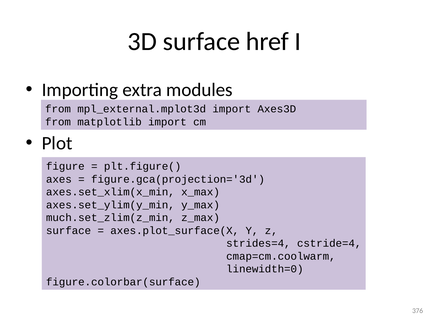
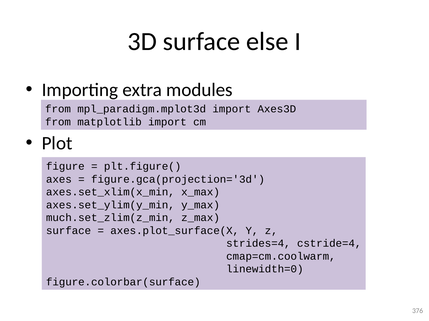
href: href -> else (267, 42)
mpl_external.mplot3d: mpl_external.mplot3d -> mpl_paradigm.mplot3d (142, 109)
